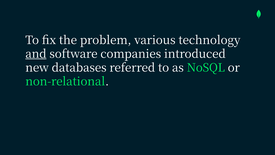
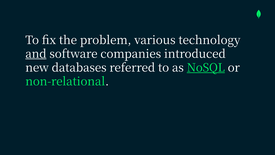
NoSQL underline: none -> present (206, 68)
